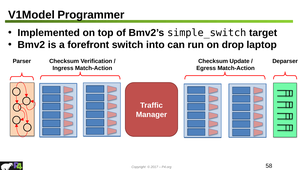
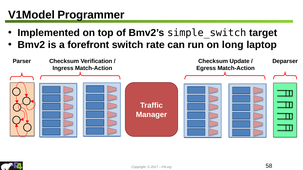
into: into -> rate (155, 45)
drop: drop -> long (233, 45)
